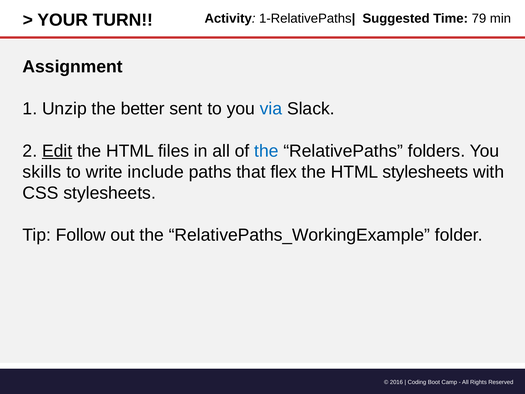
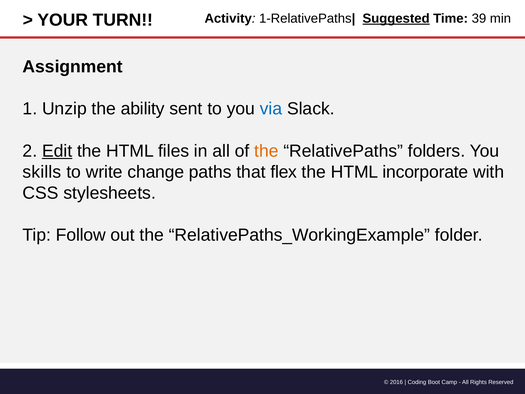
Suggested underline: none -> present (396, 19)
79: 79 -> 39 (479, 19)
better: better -> ability (143, 109)
the colour: blue -> orange (266, 151)
include: include -> change (156, 172)
HTML stylesheets: stylesheets -> incorporate (425, 172)
